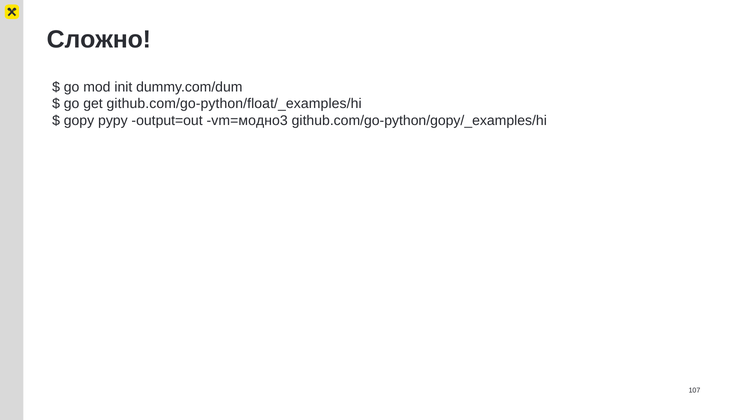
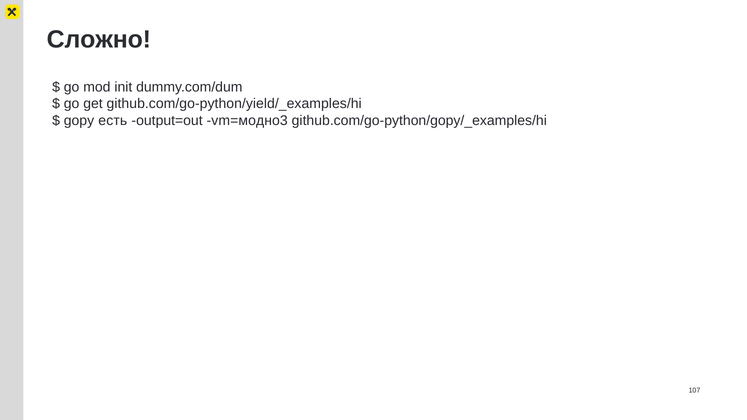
github.com/go-python/float/_examples/hi: github.com/go-python/float/_examples/hi -> github.com/go-python/yield/_examples/hi (234, 104)
pypy: pypy -> есть (113, 121)
